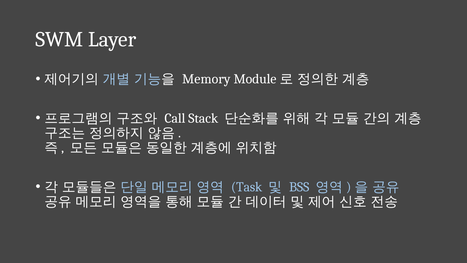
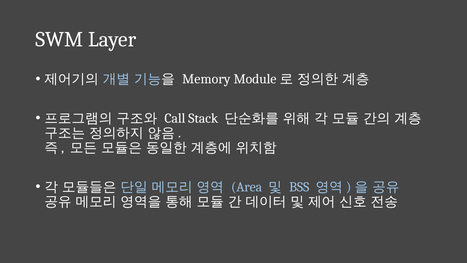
Task: Task -> Area (247, 187)
